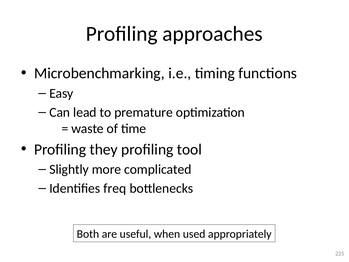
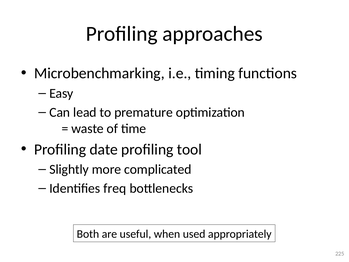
they: they -> date (104, 149)
